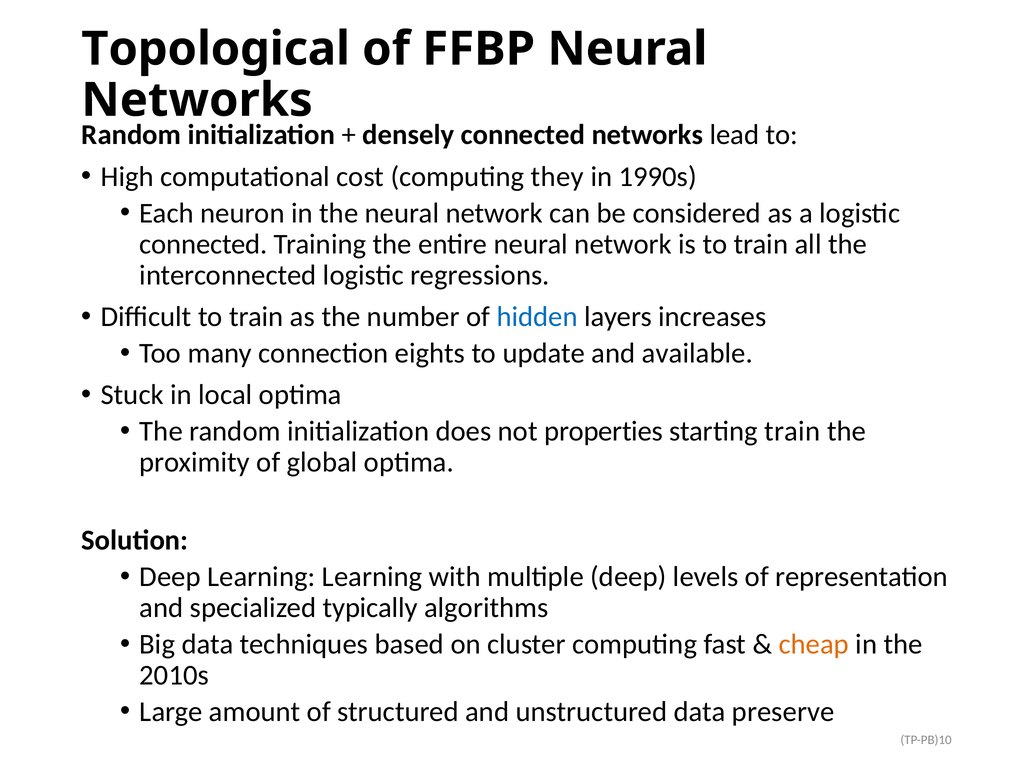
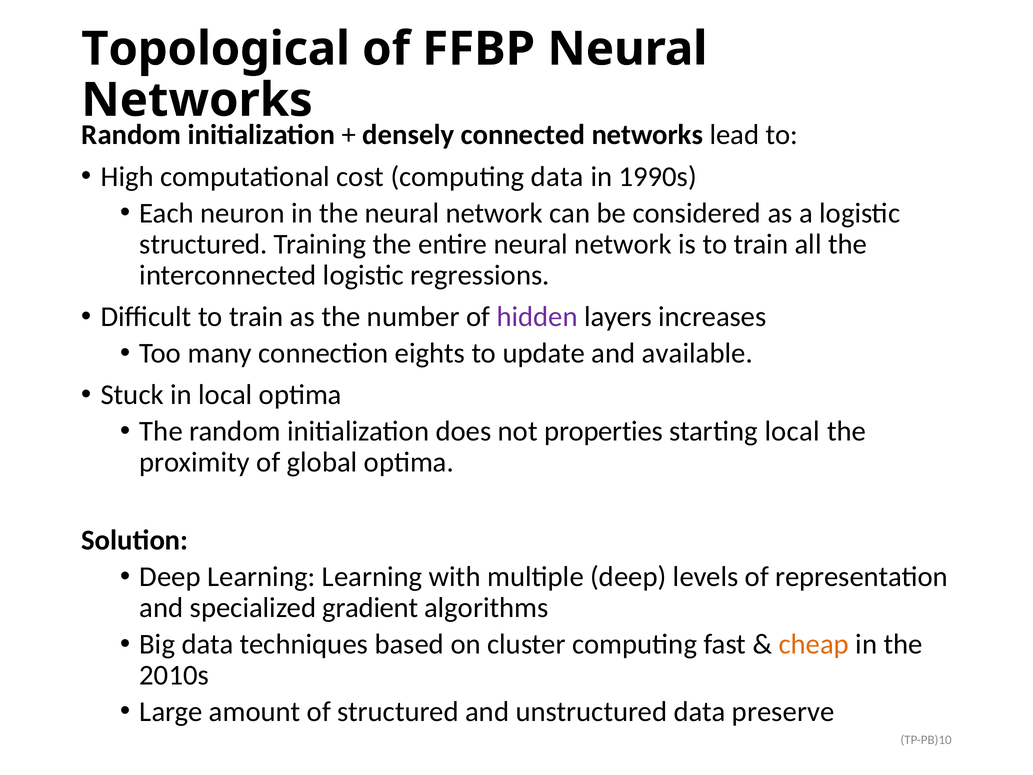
computing they: they -> data (557, 177)
connected: connected -> structured (203, 244)
hidden colour: blue -> purple (537, 317)
starting train: train -> local (792, 431)
typically: typically -> gradient (370, 608)
